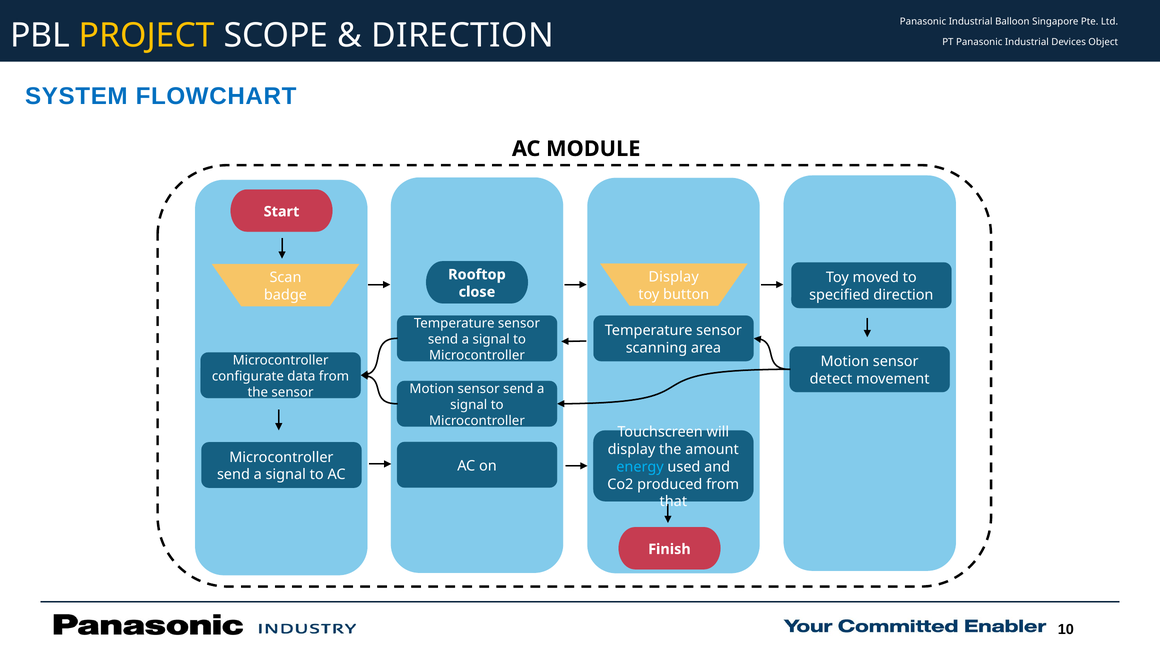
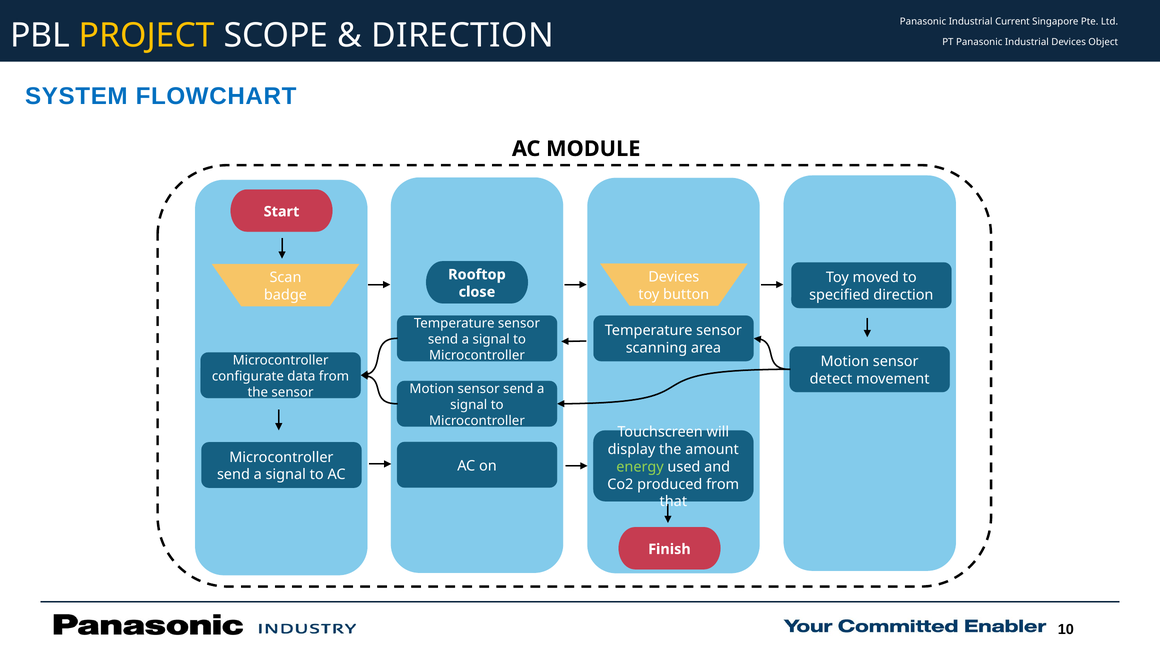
Balloon: Balloon -> Current (1012, 21)
Display: Display -> Devices (674, 277)
energy colour: light blue -> light green (640, 466)
